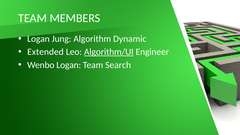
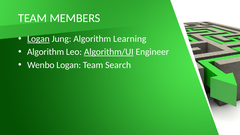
Logan underline: none -> present (38, 39)
Dynamic: Dynamic -> Learning (130, 39)
Extended: Extended -> Algorithm (46, 52)
